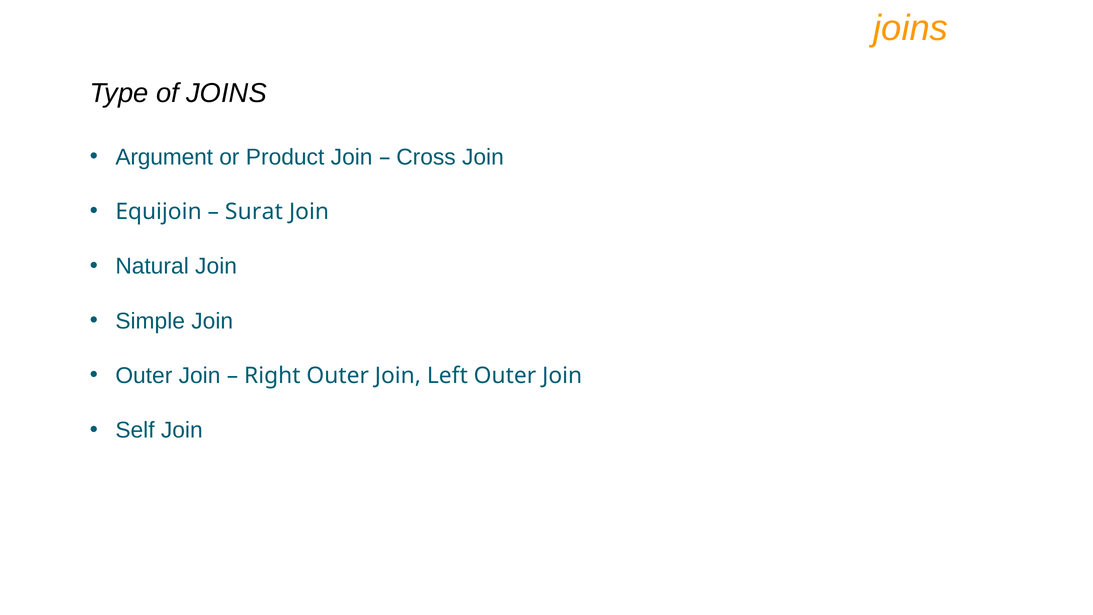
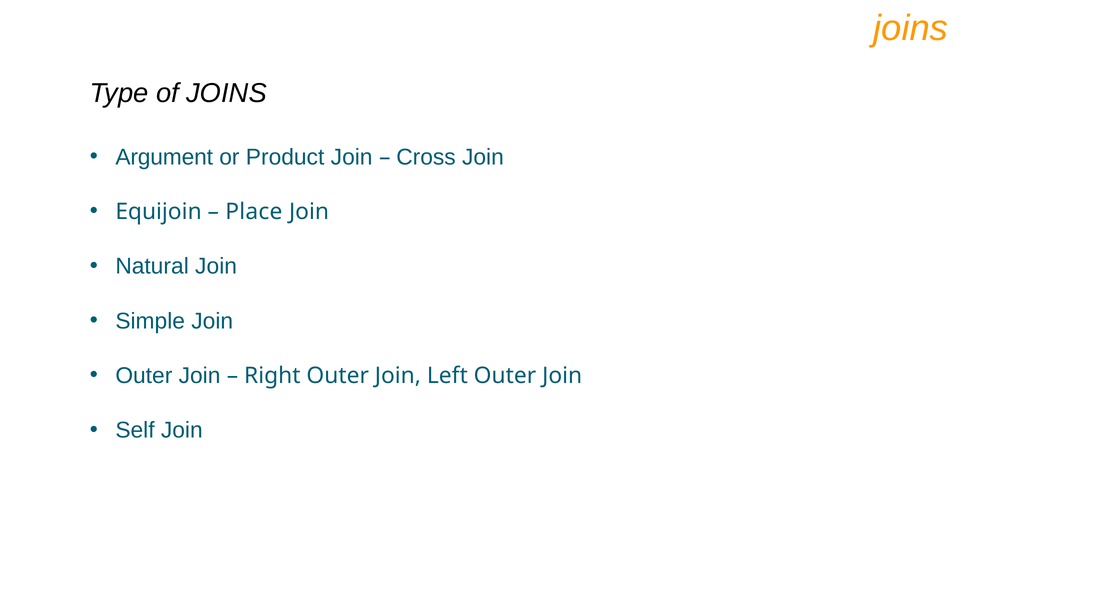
Surat: Surat -> Place (254, 212)
